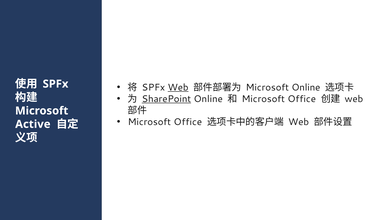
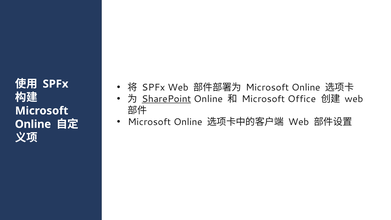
Web underline: present -> none (178, 87)
Office: Office -> Online (188, 122)
Active: Active -> Online (33, 124)
